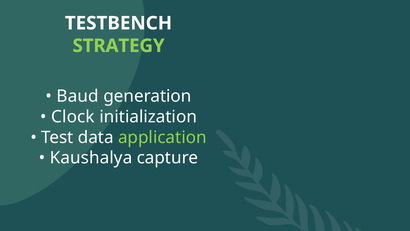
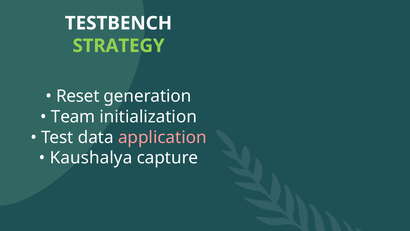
Baud: Baud -> Reset (78, 96)
Clock: Clock -> Team (73, 117)
application colour: light green -> pink (162, 137)
